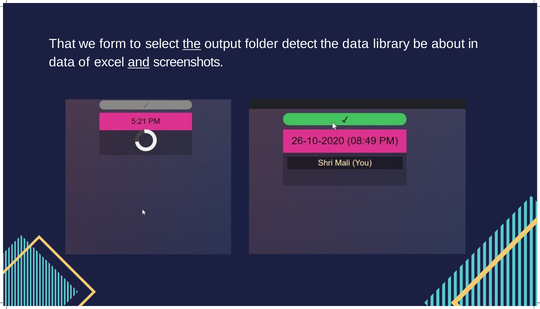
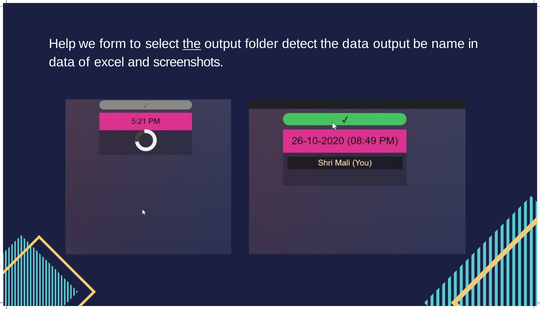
That: That -> Help (62, 44)
data library: library -> output (391, 44)
about: about -> name (448, 44)
and underline: present -> none (139, 62)
